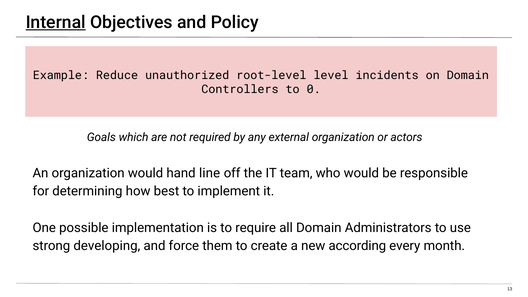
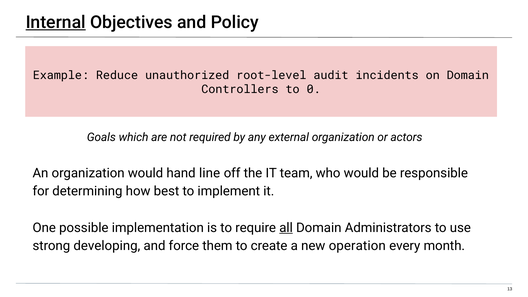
level: level -> audit (331, 75)
all underline: none -> present (286, 228)
according: according -> operation (357, 246)
